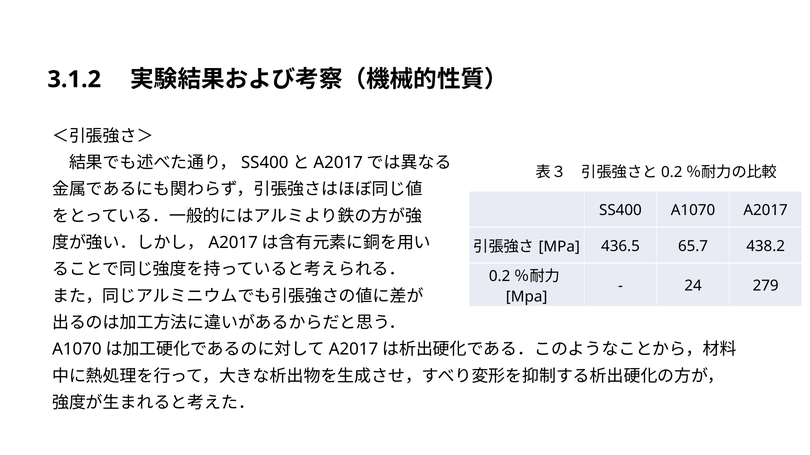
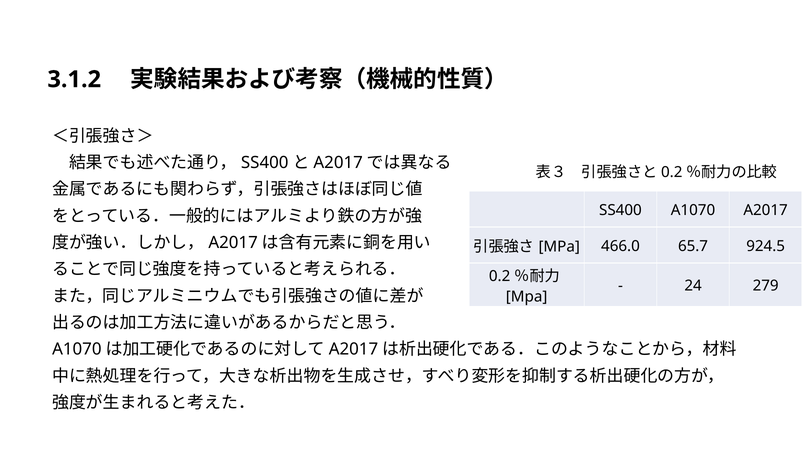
436.5: 436.5 -> 466.0 (620, 246)
438.2: 438.2 -> 924.5 (766, 246)
